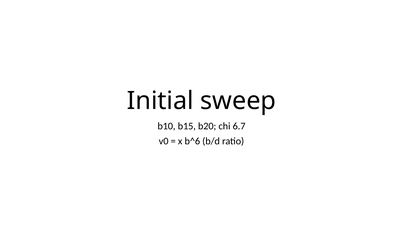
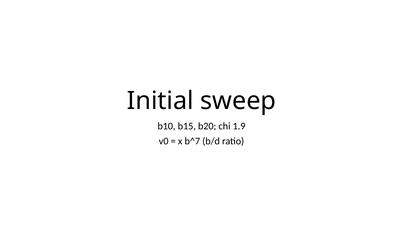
6.7: 6.7 -> 1.9 (239, 126)
b^6: b^6 -> b^7 (192, 141)
